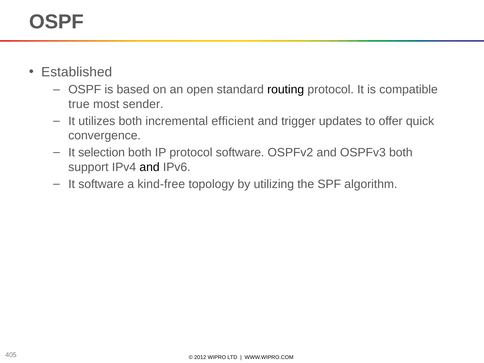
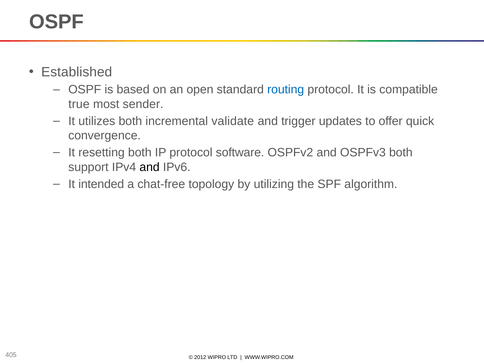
routing colour: black -> blue (286, 90)
efficient: efficient -> validate (233, 121)
selection: selection -> resetting (102, 153)
It software: software -> intended (101, 184)
kind-free: kind-free -> chat-free (161, 184)
